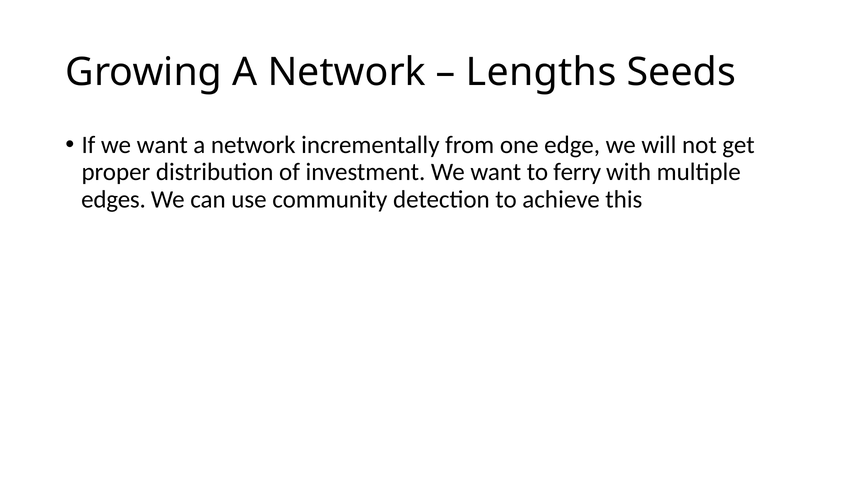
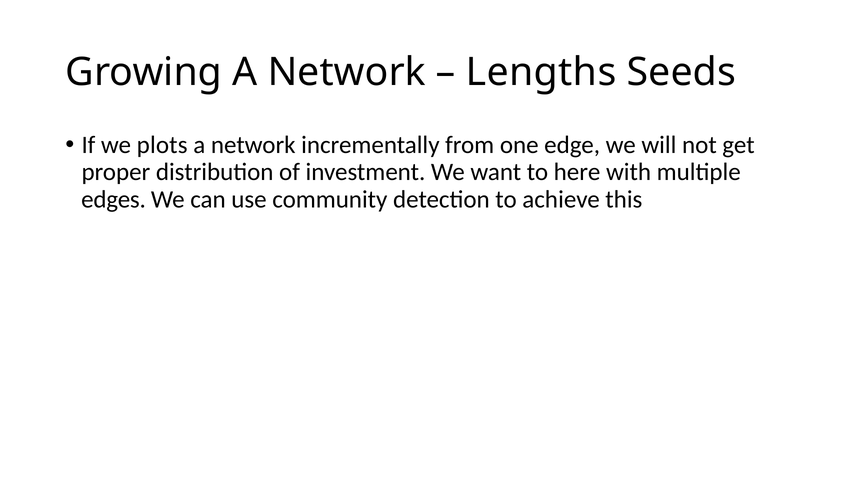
If we want: want -> plots (162, 145)
ferry: ferry -> here (577, 172)
